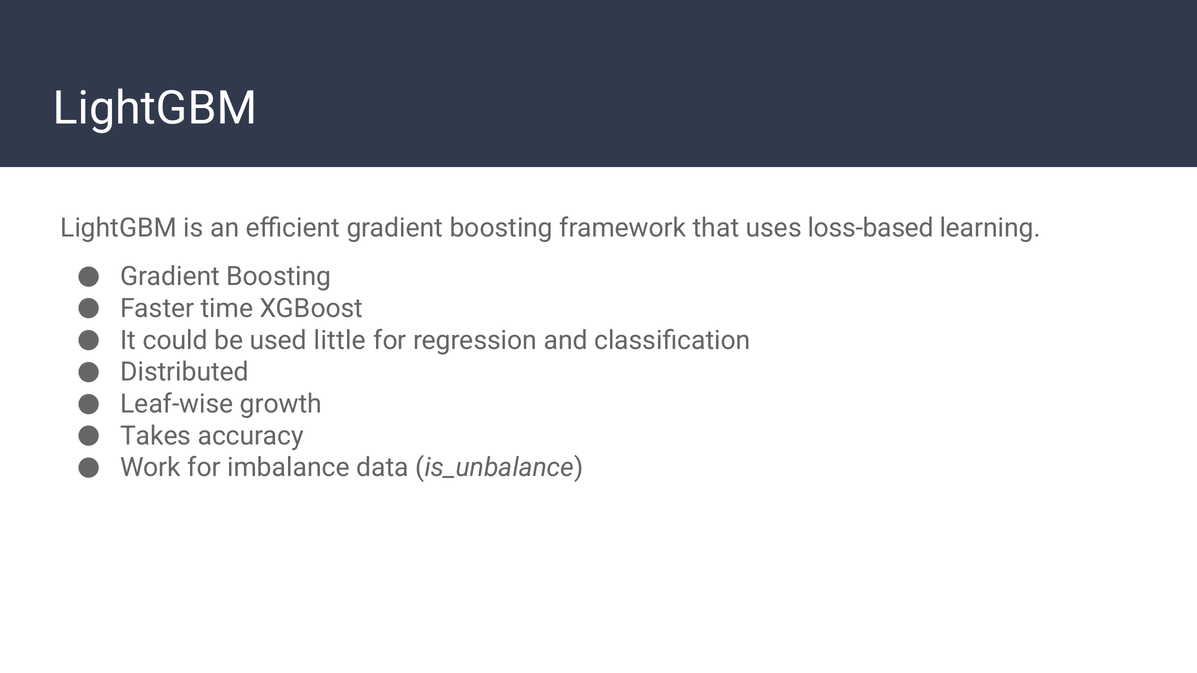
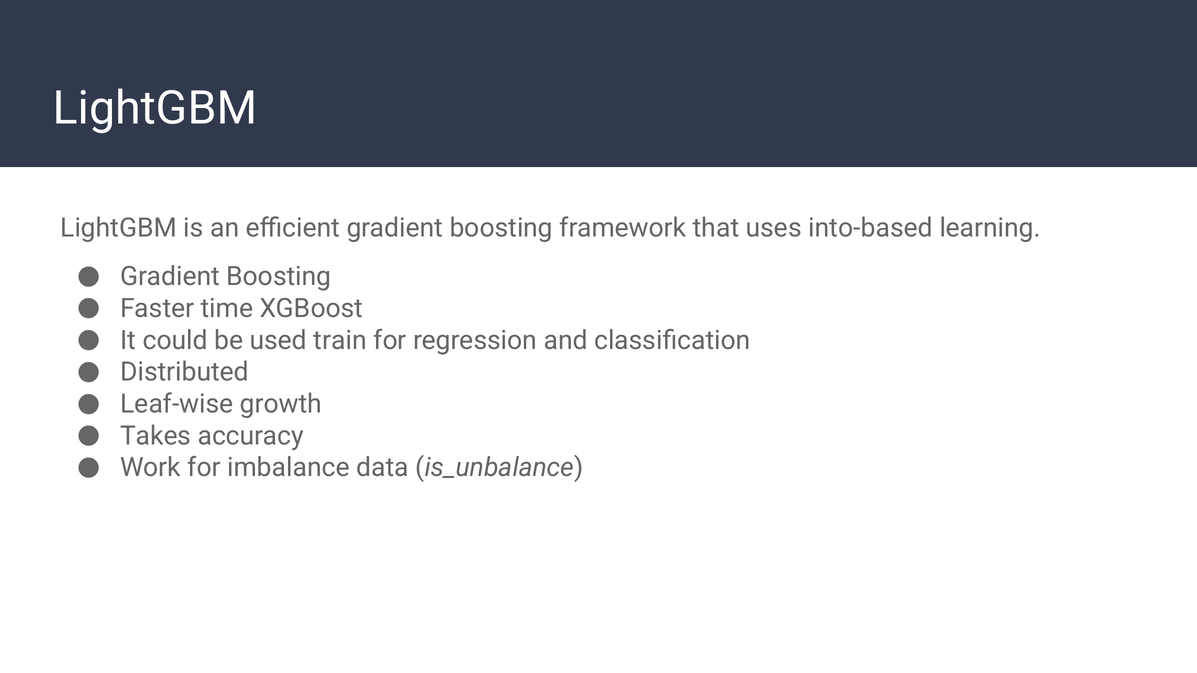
loss-based: loss-based -> into-based (871, 228)
little: little -> train (340, 340)
